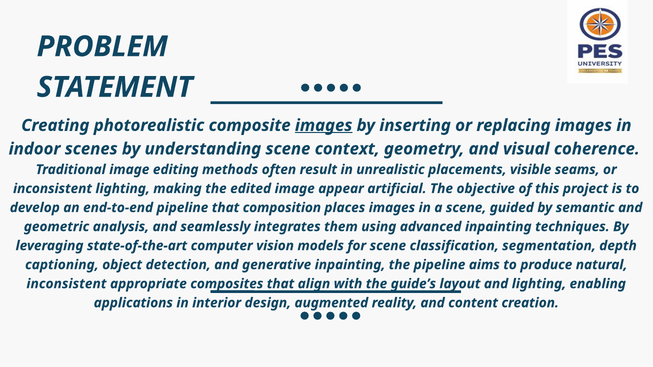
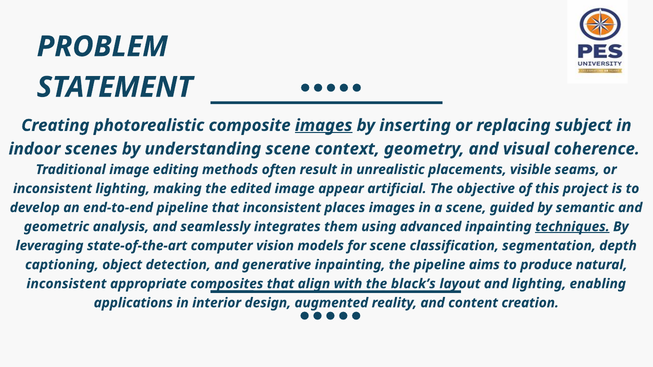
replacing images: images -> subject (584, 125)
that composition: composition -> inconsistent (282, 208)
techniques underline: none -> present (572, 227)
guide’s: guide’s -> black’s (413, 284)
